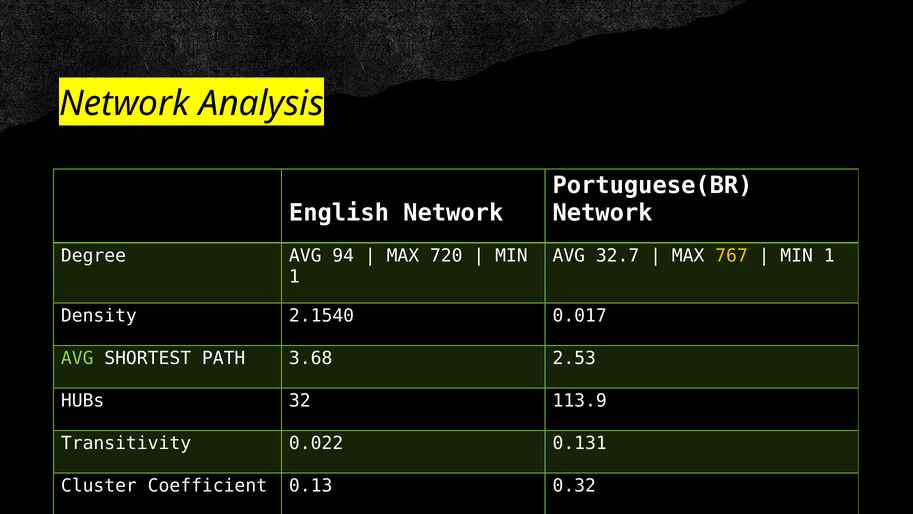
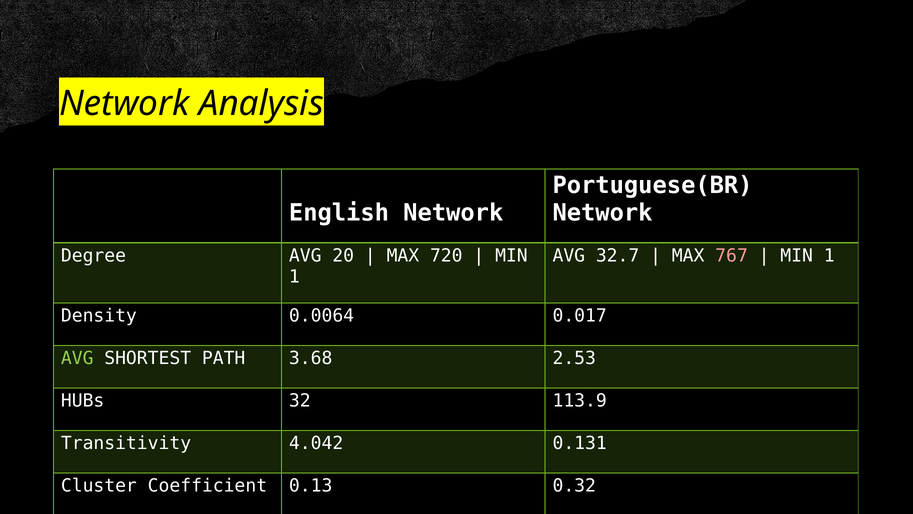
94: 94 -> 20 (343, 255)
767 colour: yellow -> pink (732, 255)
2.1540: 2.1540 -> 0.0064 (322, 316)
0.022: 0.022 -> 4.042 (316, 443)
